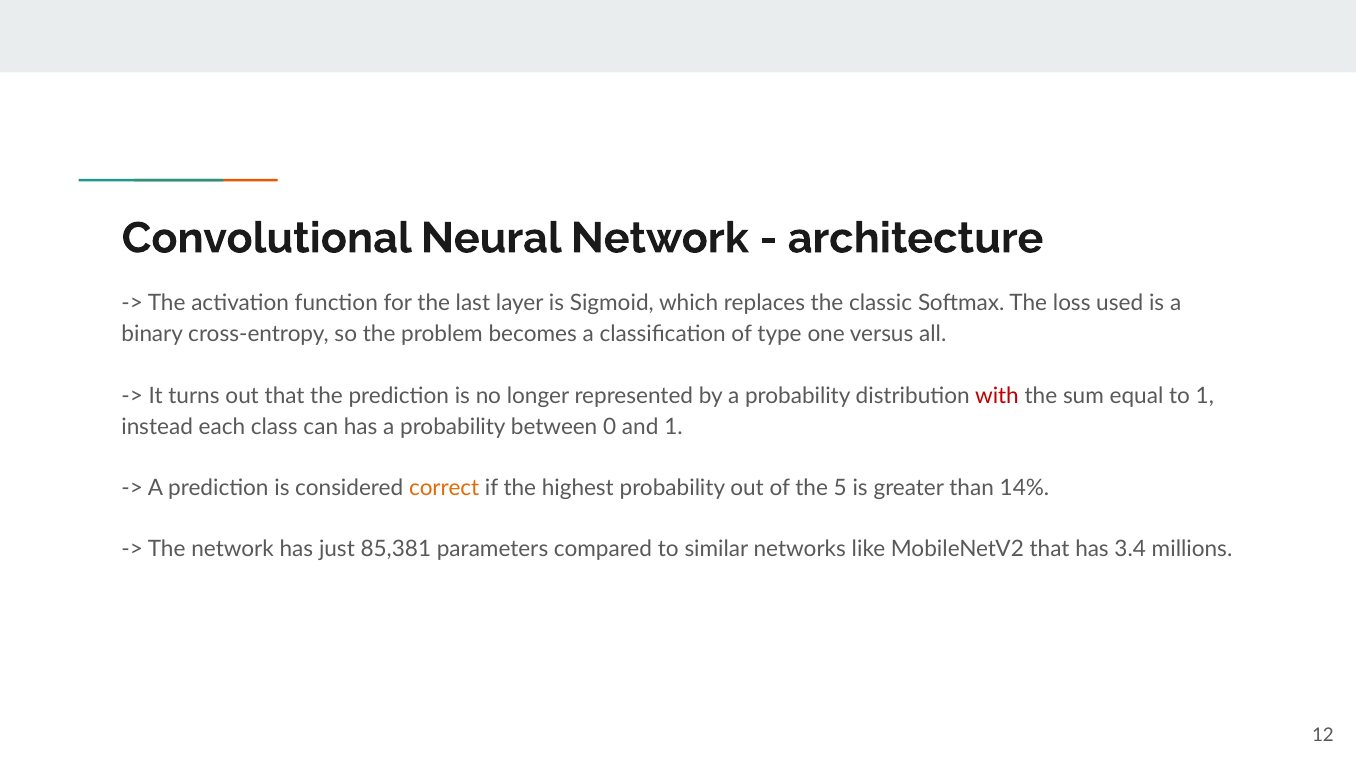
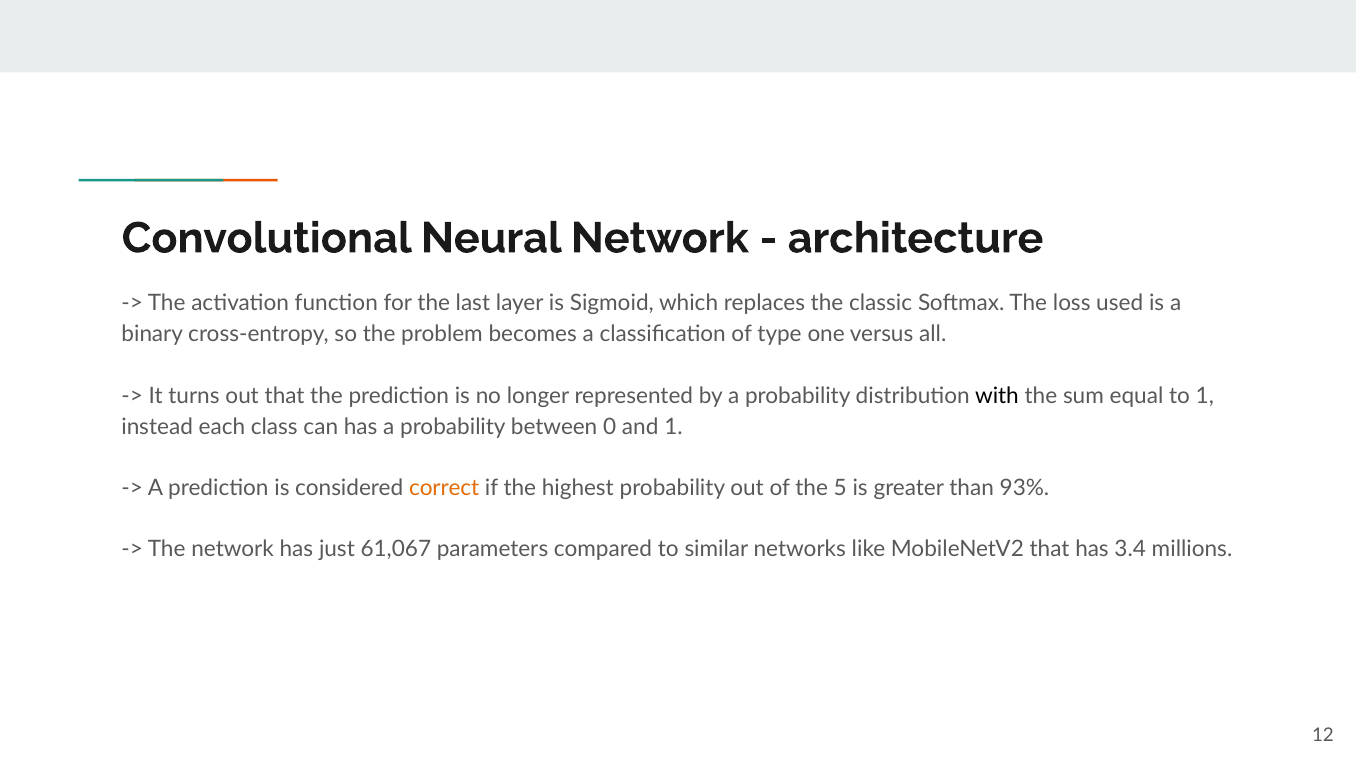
with colour: red -> black (997, 396)
14%: 14% -> 93% (1024, 488)
85,381: 85,381 -> 61,067 (396, 549)
